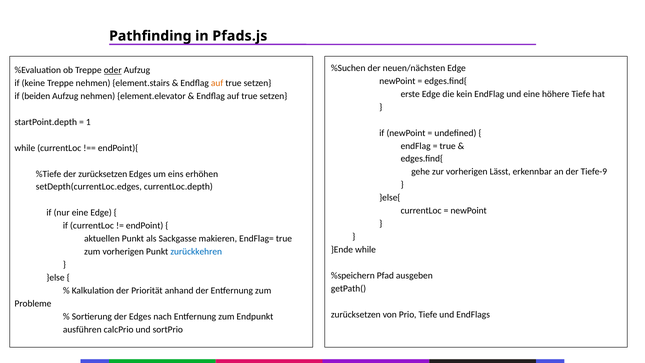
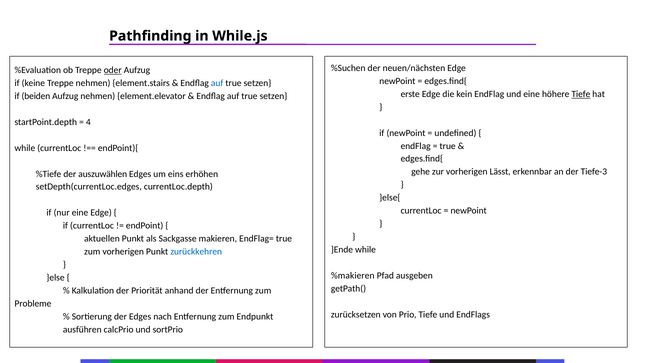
Pfads.js: Pfads.js -> While.js (240, 36)
auf colour: orange -> blue (217, 83)
Tiefe underline: none -> present (581, 94)
1: 1 -> 4 (88, 122)
Tiefe-9: Tiefe-9 -> Tiefe-3 (594, 172)
der zurücksetzen: zurücksetzen -> auszuwählen (103, 174)
%speichern: %speichern -> %makieren (353, 276)
